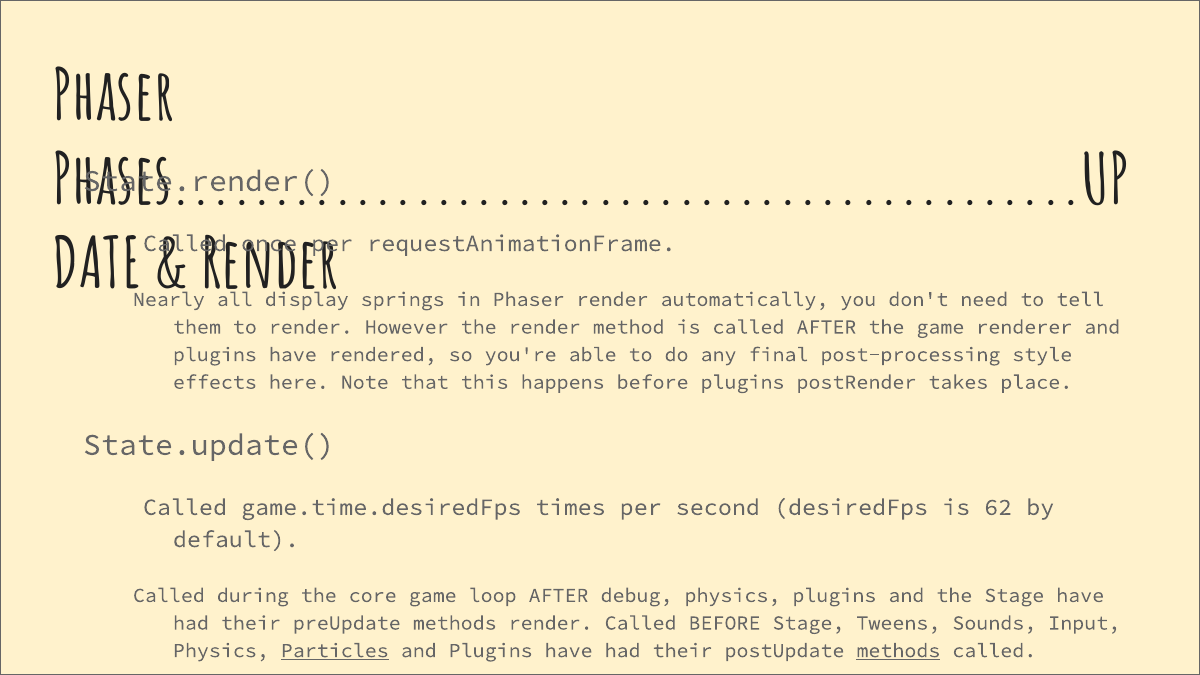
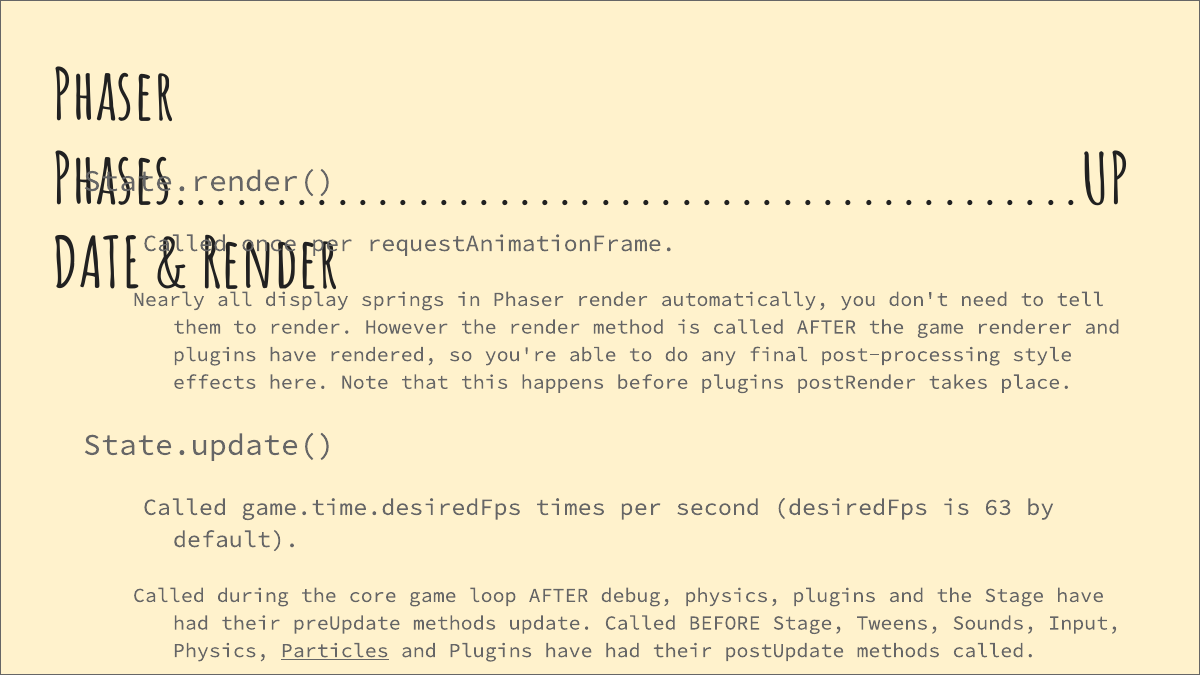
62: 62 -> 63 (998, 507)
methods render: render -> update (551, 623)
methods underline: present -> none (898, 651)
